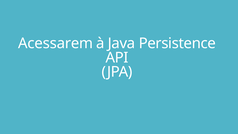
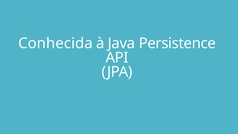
Acessarem: Acessarem -> Conhecida (55, 43)
